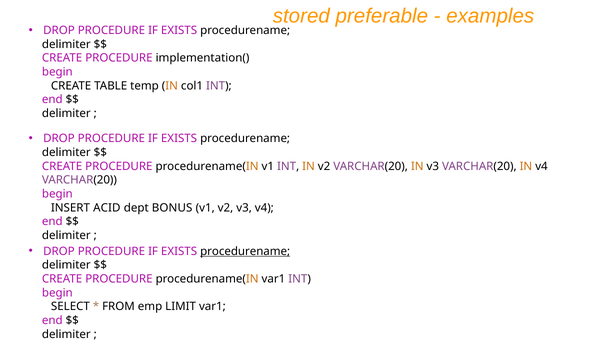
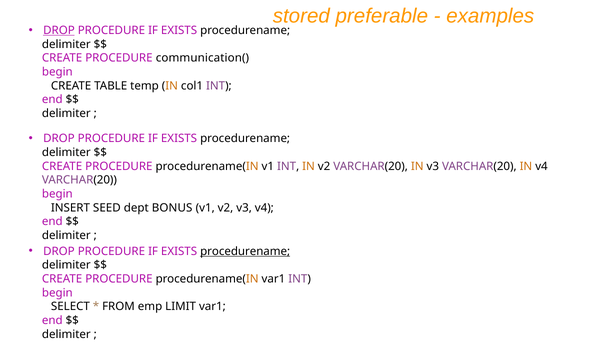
DROP underline: none -> present (59, 30)
implementation(: implementation( -> communication( (202, 58)
ACID: ACID -> SEED (107, 208)
